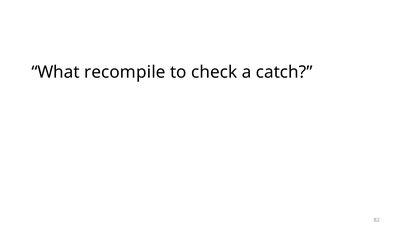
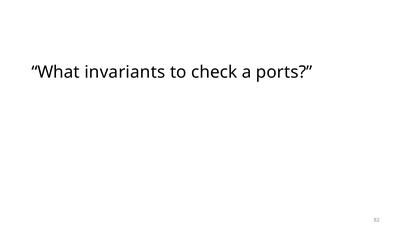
recompile: recompile -> invariants (125, 72)
catch: catch -> ports (284, 72)
